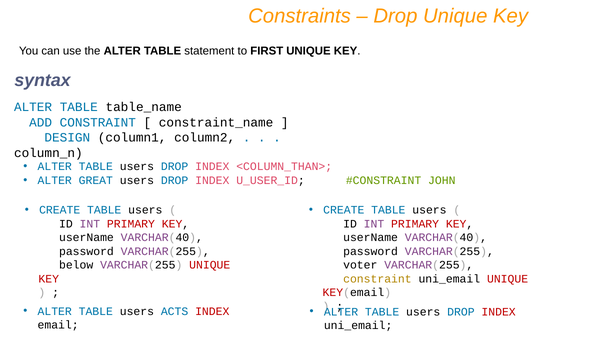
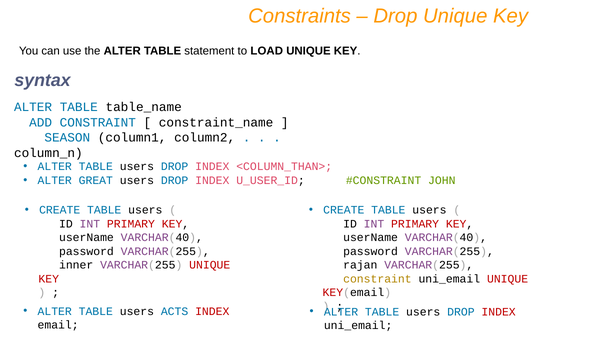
FIRST: FIRST -> LOAD (267, 51)
DESIGN: DESIGN -> SEASON (67, 138)
below: below -> inner (76, 265)
voter: voter -> rajan (360, 265)
